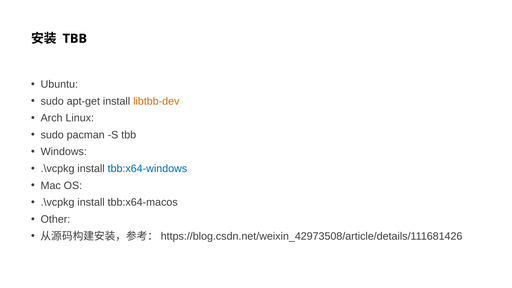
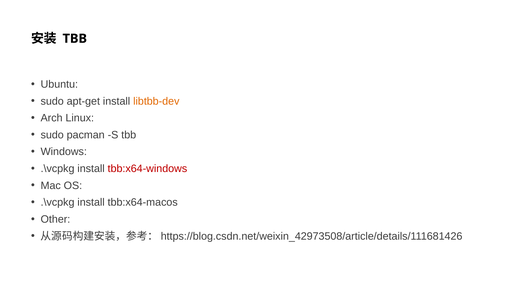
tbb:x64-windows colour: blue -> red (147, 169)
